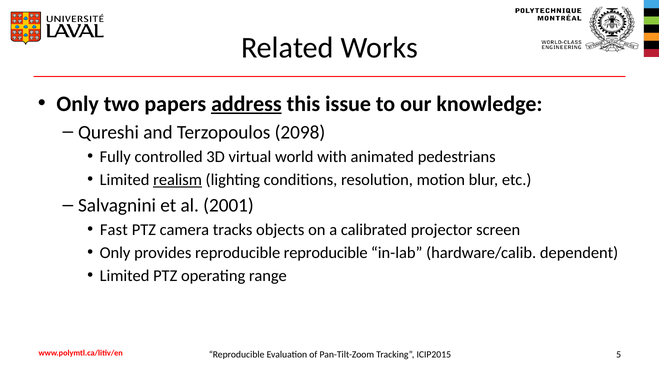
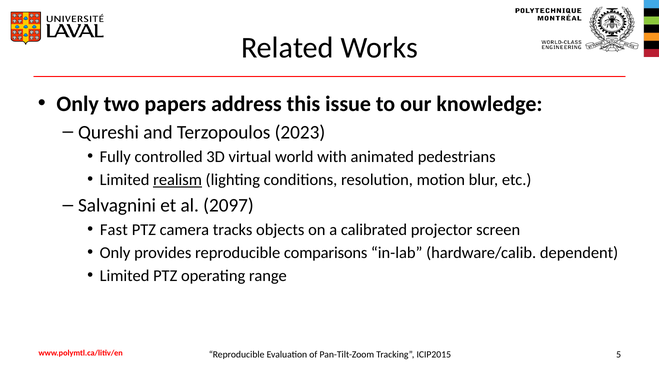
address underline: present -> none (246, 104)
2098: 2098 -> 2023 (300, 132)
2001: 2001 -> 2097 (229, 205)
reproducible reproducible: reproducible -> comparisons (326, 253)
